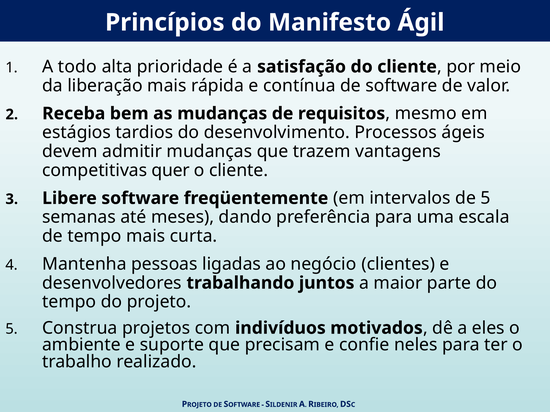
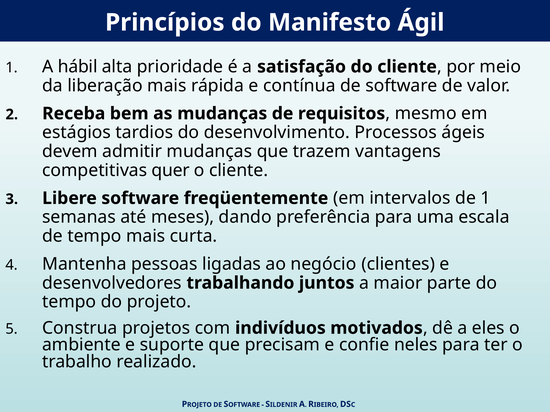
todo: todo -> hábil (78, 67)
de 5: 5 -> 1 (486, 198)
